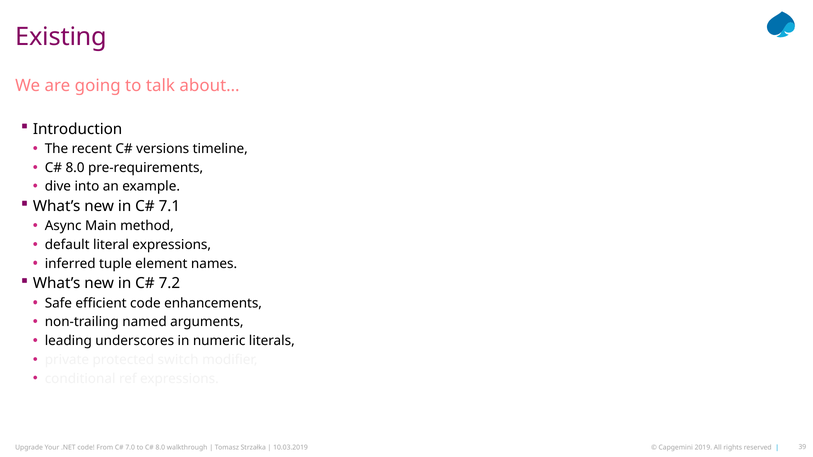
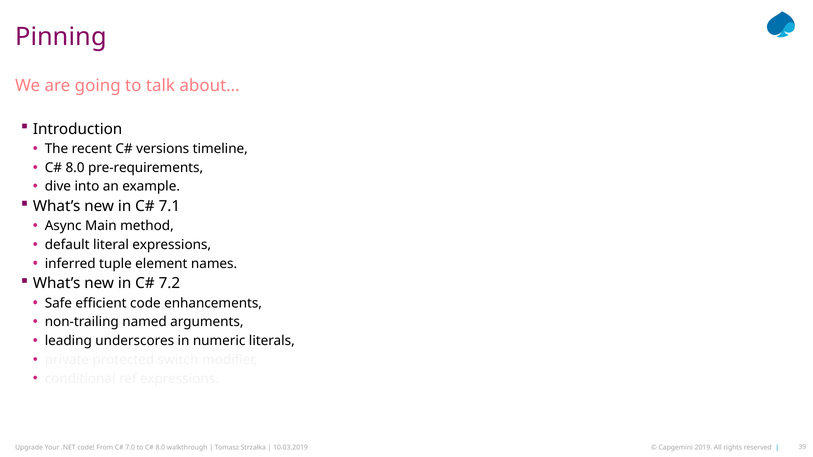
Existing: Existing -> Pinning (61, 37)
